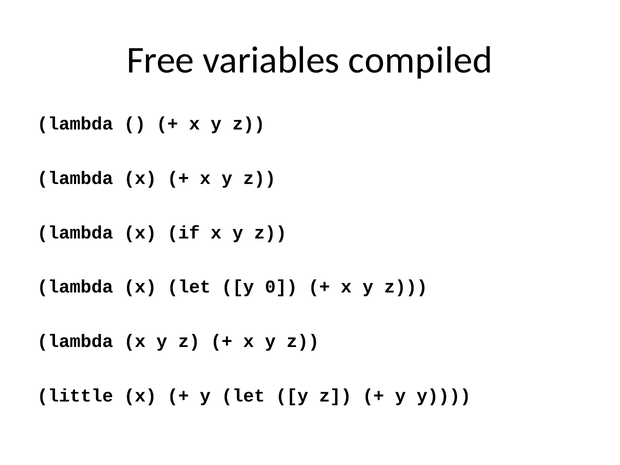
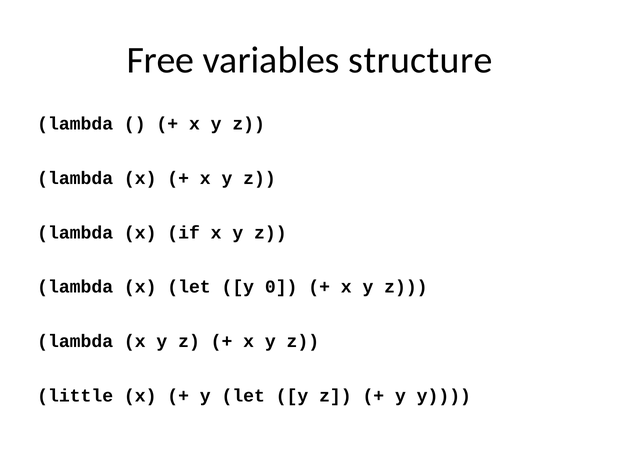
compiled: compiled -> structure (420, 60)
